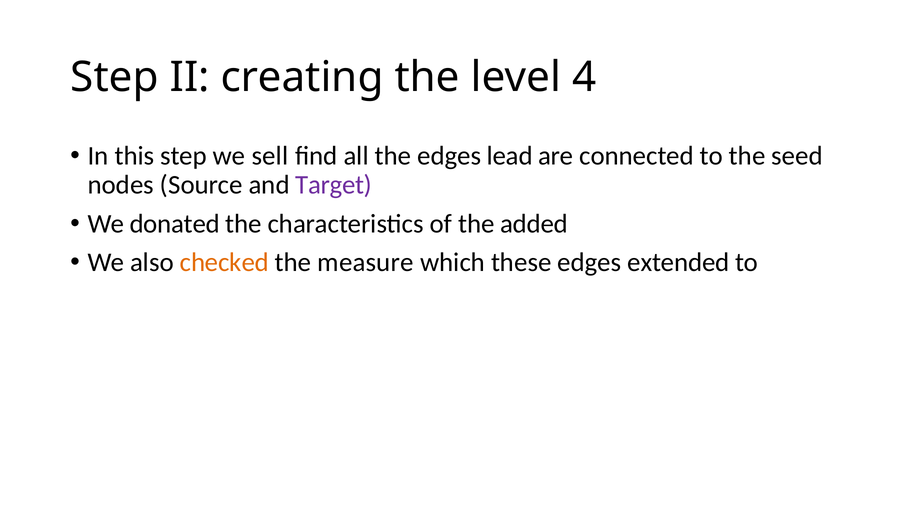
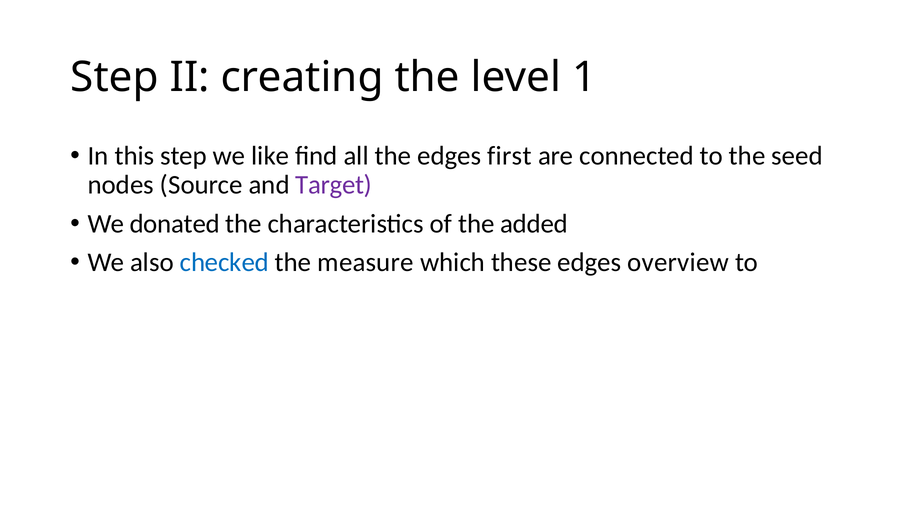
4: 4 -> 1 (584, 78)
sell: sell -> like (270, 156)
lead: lead -> first (510, 156)
checked colour: orange -> blue (224, 263)
extended: extended -> overview (678, 263)
